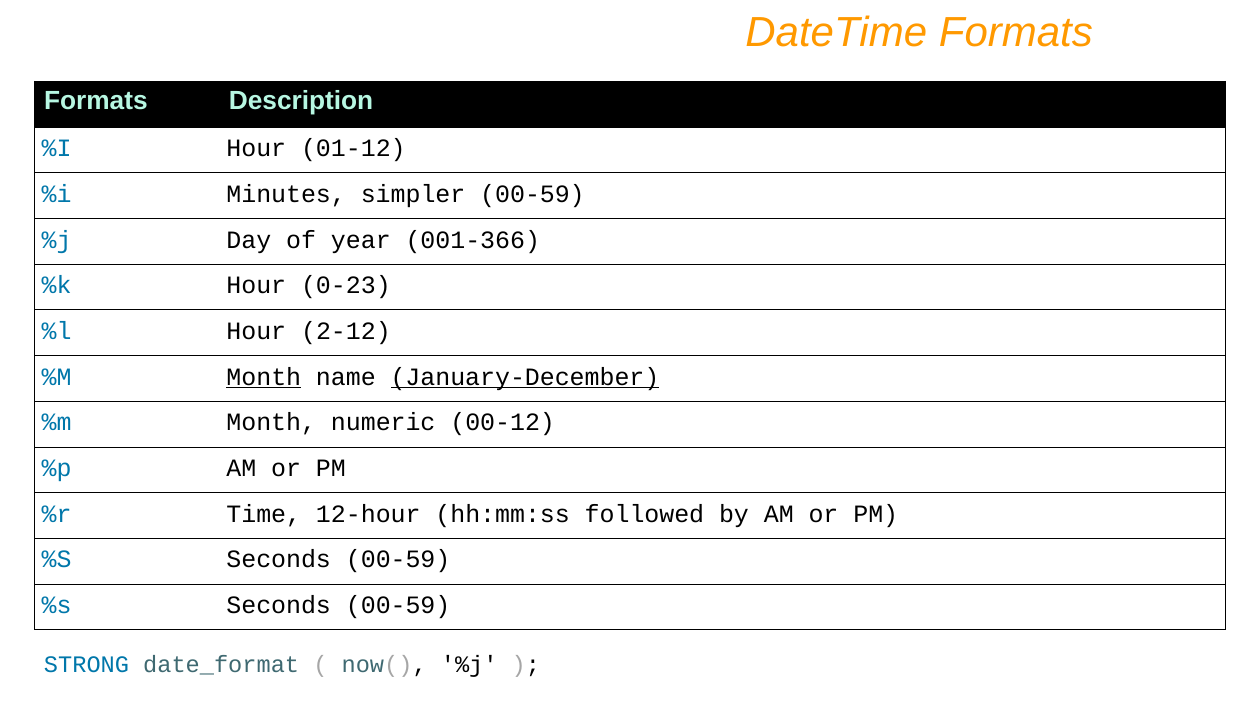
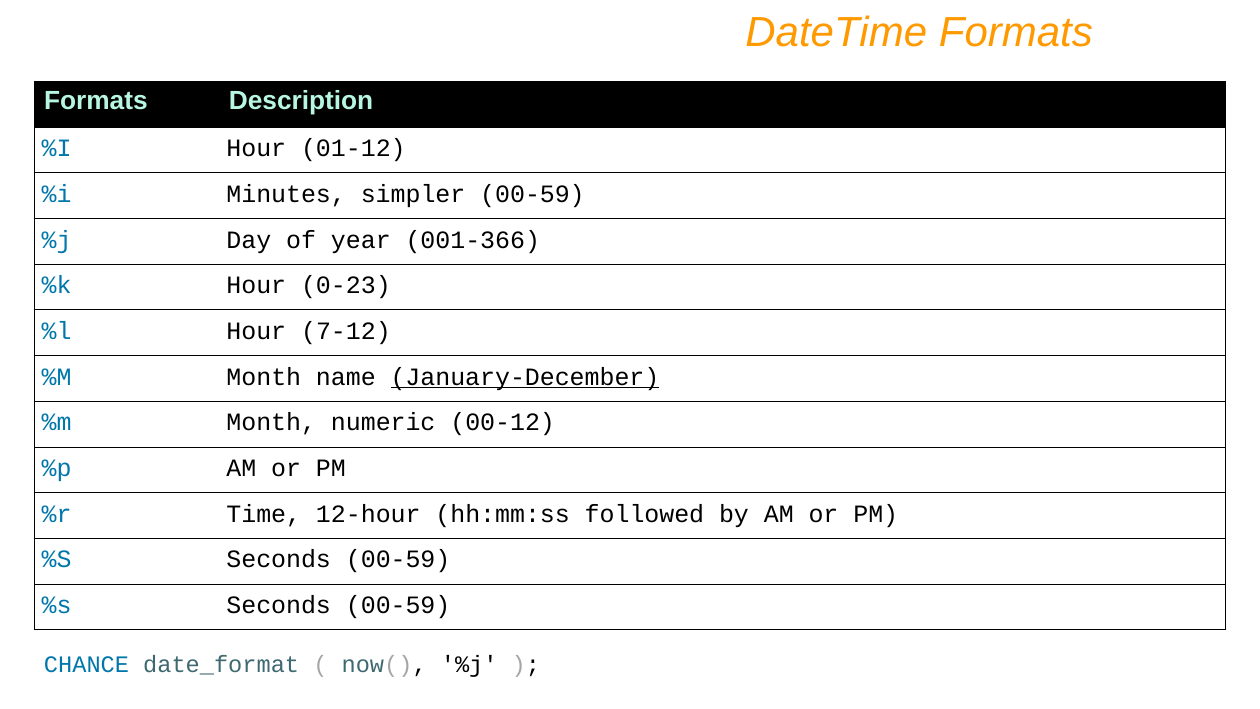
2-12: 2-12 -> 7-12 (346, 331)
Month underline: present -> none (264, 377)
STRONG: STRONG -> CHANCE (87, 664)
